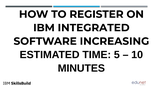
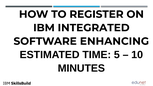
INCREASING: INCREASING -> ENHANCING (114, 41)
